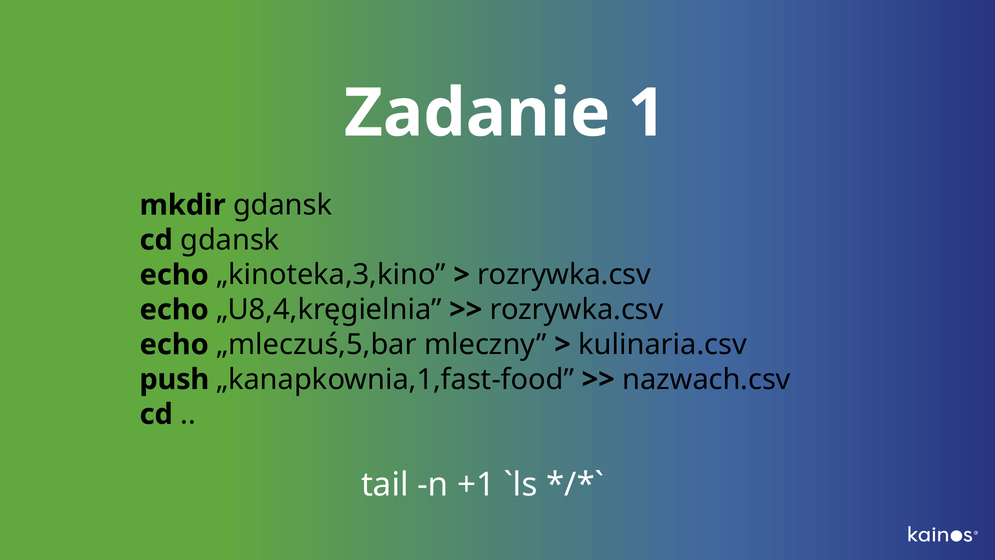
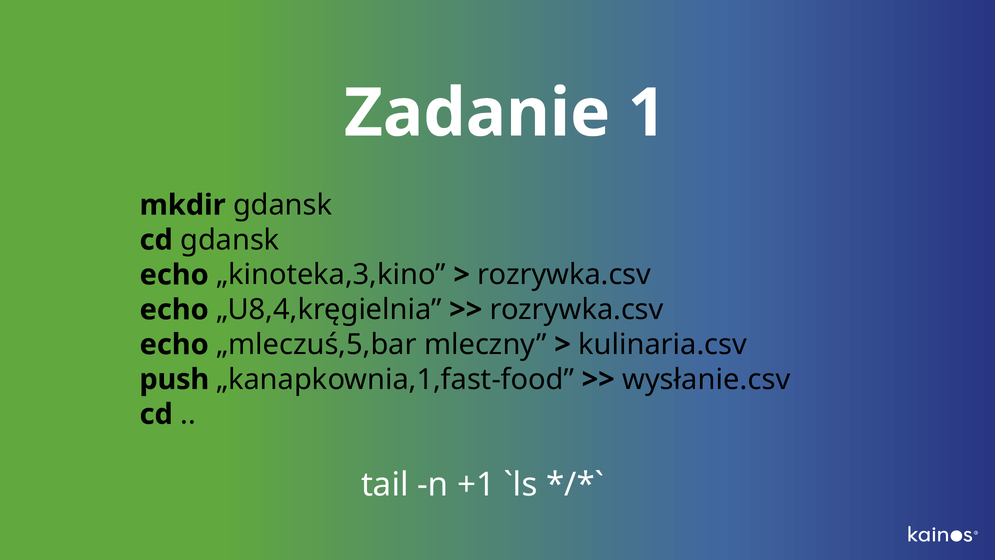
nazwach.csv: nazwach.csv -> wysłanie.csv (706, 379)
